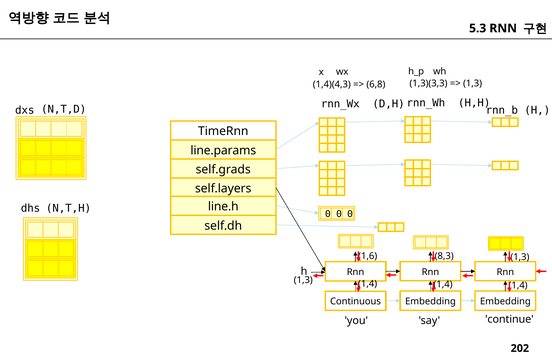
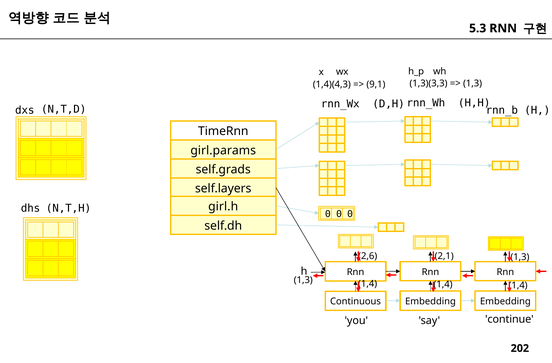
6,8: 6,8 -> 9,1 (376, 84)
line.params: line.params -> girl.params (223, 150)
line.h: line.h -> girl.h (223, 206)
1,6: 1,6 -> 2,6 (368, 256)
8,3: 8,3 -> 2,1 (444, 256)
